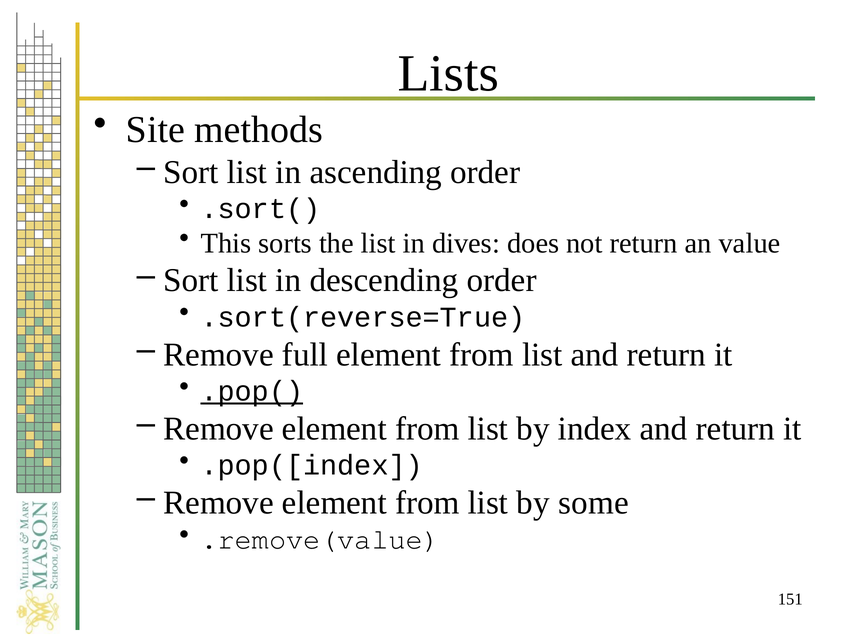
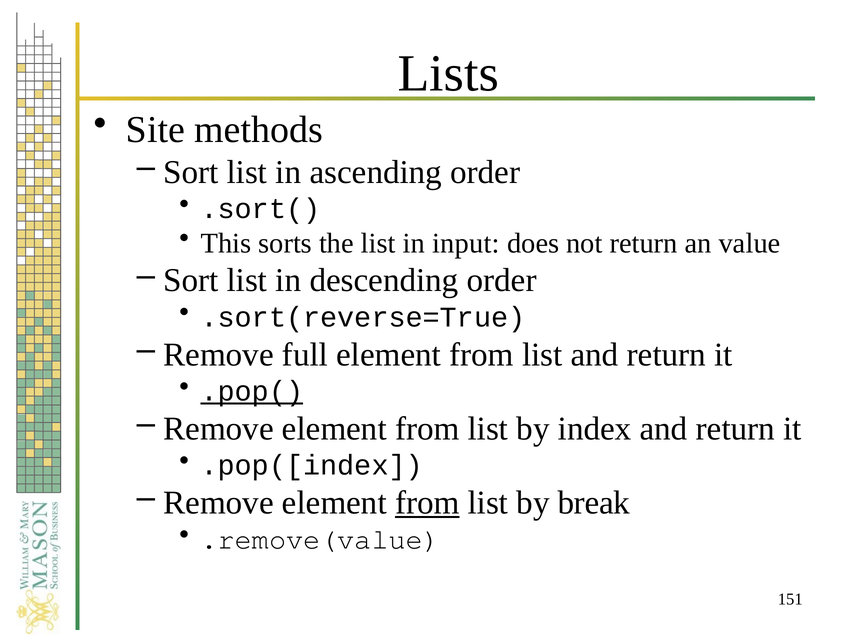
dives: dives -> input (466, 243)
from underline: none -> present (427, 502)
some: some -> break (594, 502)
